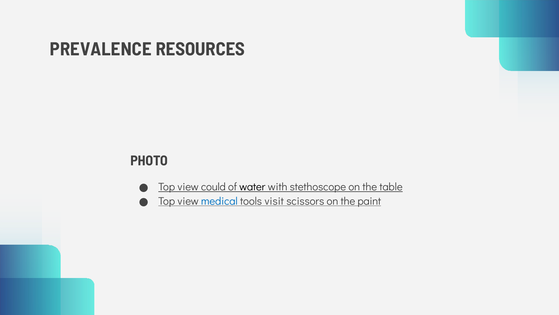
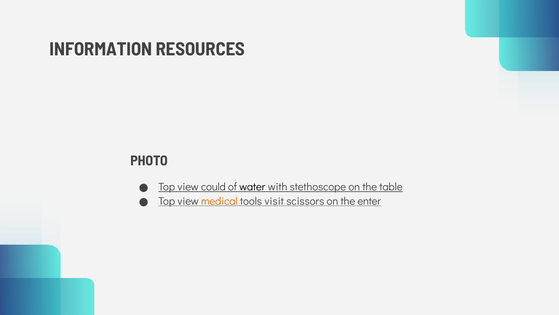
PREVALENCE: PREVALENCE -> INFORMATION (101, 49)
medical colour: blue -> orange (219, 201)
paint: paint -> enter (369, 201)
